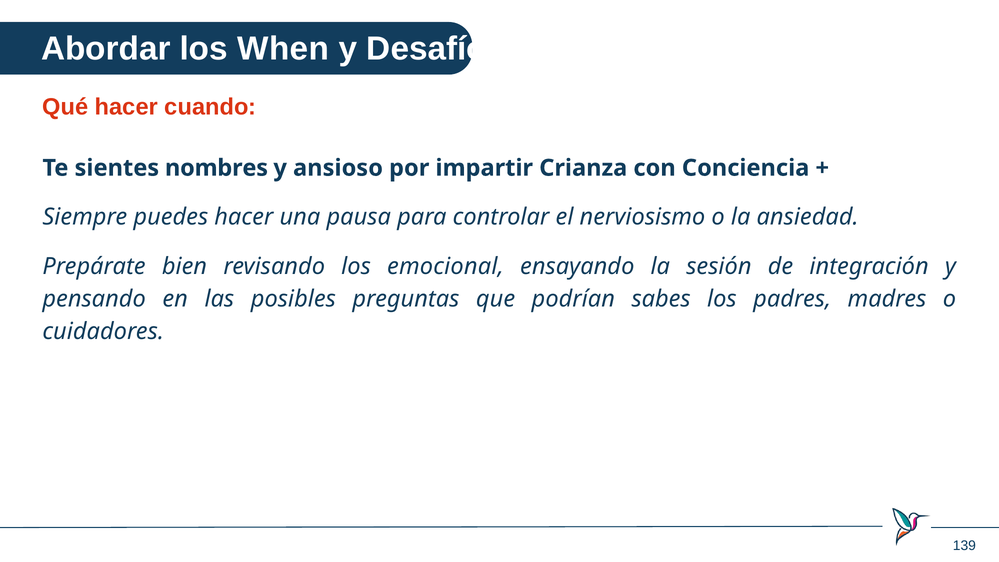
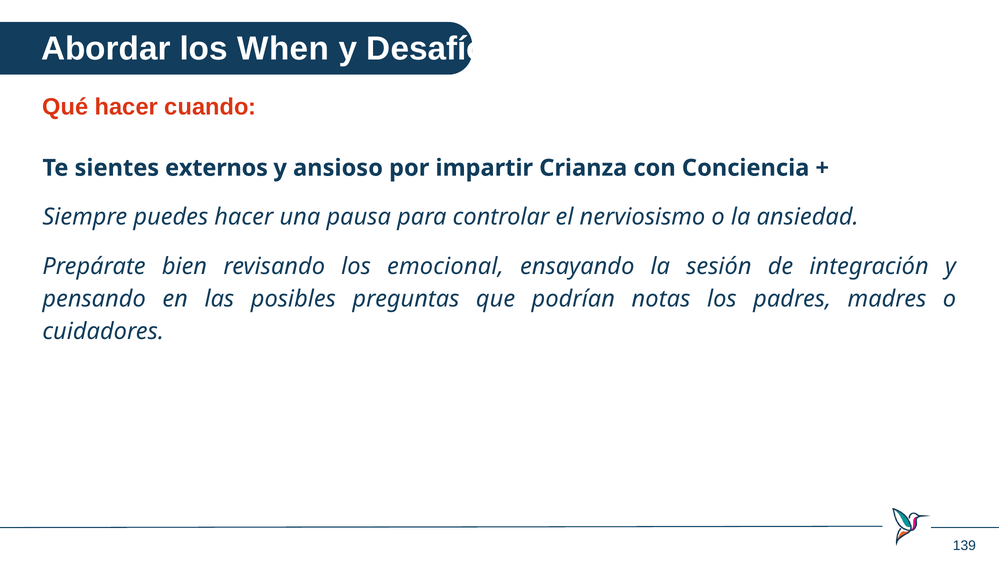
nombres: nombres -> externos (217, 168)
sabes: sabes -> notas (661, 299)
